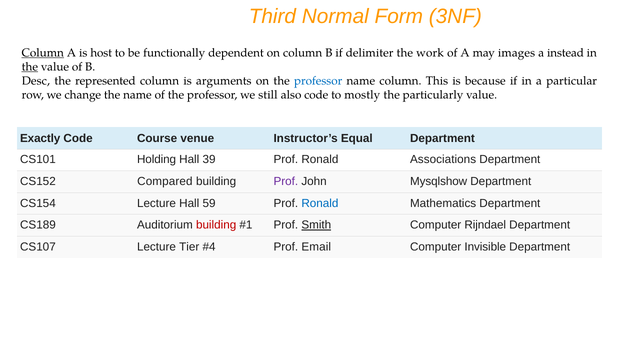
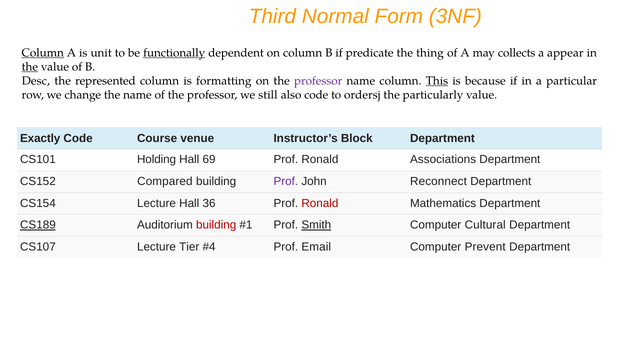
host: host -> unit (101, 53)
functionally underline: none -> present (174, 53)
delimiter: delimiter -> predicate (370, 53)
work: work -> thing (430, 53)
images: images -> collects (517, 53)
instead: instead -> appear (565, 53)
arguments: arguments -> formatting (224, 81)
professor colour: blue -> purple (318, 81)
This underline: none -> present (437, 81)
mostly: mostly -> ordersj (362, 95)
Equal: Equal -> Block (357, 138)
39: 39 -> 69 (209, 160)
Mysqlshow: Mysqlshow -> Reconnect (438, 182)
59: 59 -> 36 (209, 203)
Ronald colour: blue -> red (320, 203)
CS189 underline: none -> present (38, 225)
Rijndael: Rijndael -> Cultural (485, 225)
Invisible: Invisible -> Prevent (485, 247)
